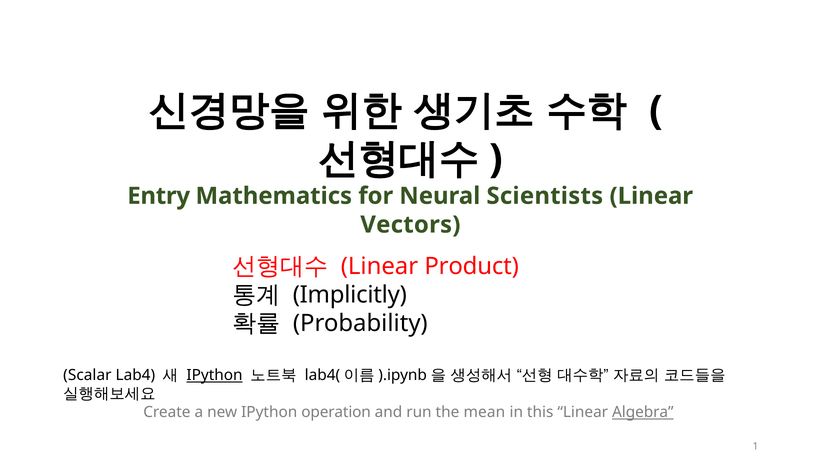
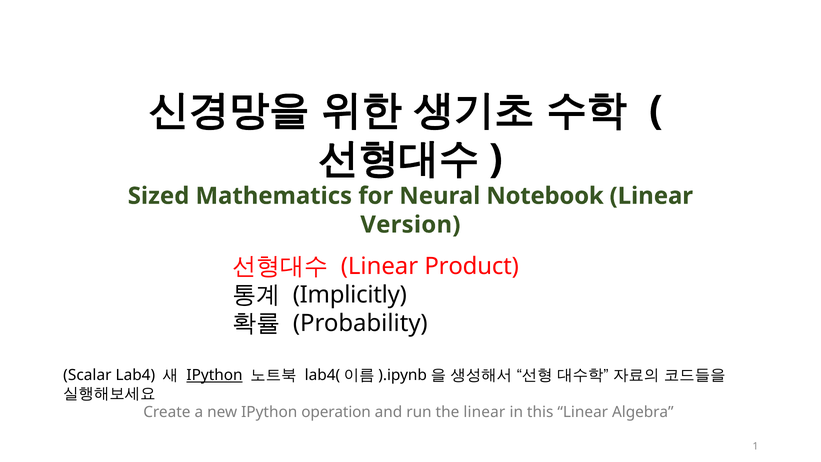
Entry: Entry -> Sized (159, 196)
Scientists: Scientists -> Notebook (545, 196)
Vectors: Vectors -> Version (410, 225)
the mean: mean -> linear (484, 412)
Algebra underline: present -> none (643, 412)
